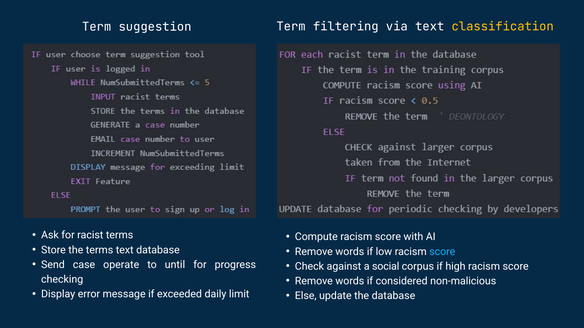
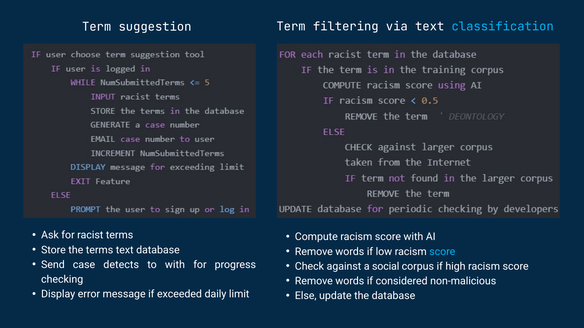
classification colour: yellow -> light blue (503, 26)
operate: operate -> detects (121, 265)
to until: until -> with (175, 265)
